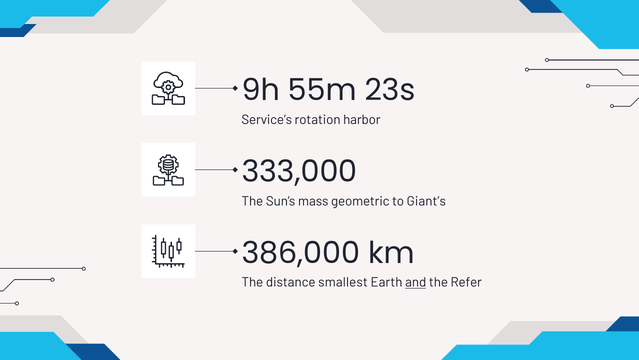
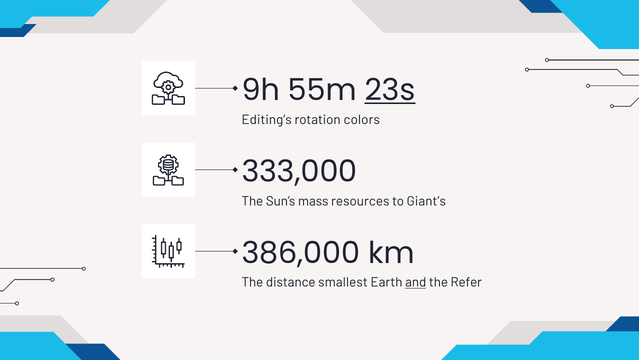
23s underline: none -> present (390, 90)
Service’s: Service’s -> Editing’s (267, 120)
harbor: harbor -> colors (362, 120)
geometric: geometric -> resources (360, 201)
